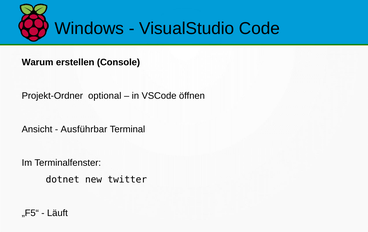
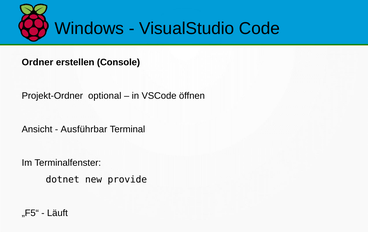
Warum: Warum -> Ordner (37, 62)
twitter: twitter -> provide (127, 180)
